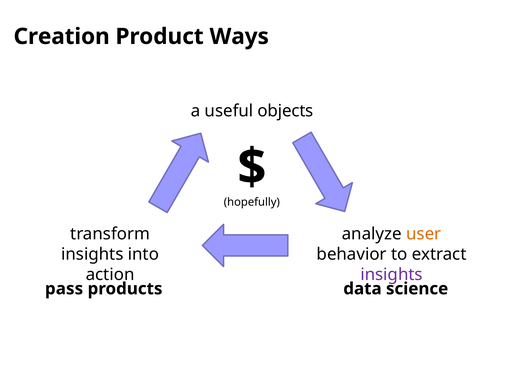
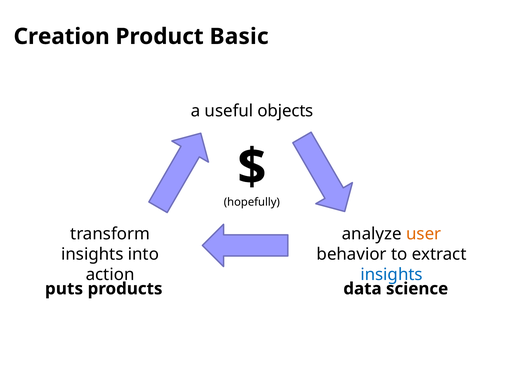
Ways: Ways -> Basic (239, 37)
insights colour: purple -> blue (392, 274)
pass: pass -> puts (64, 289)
